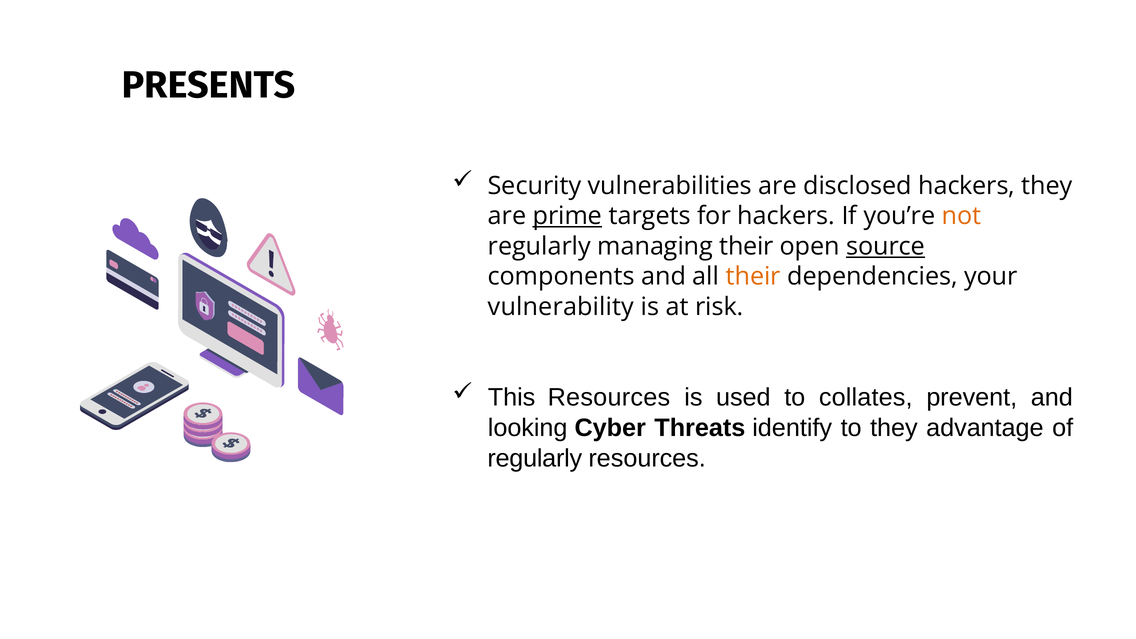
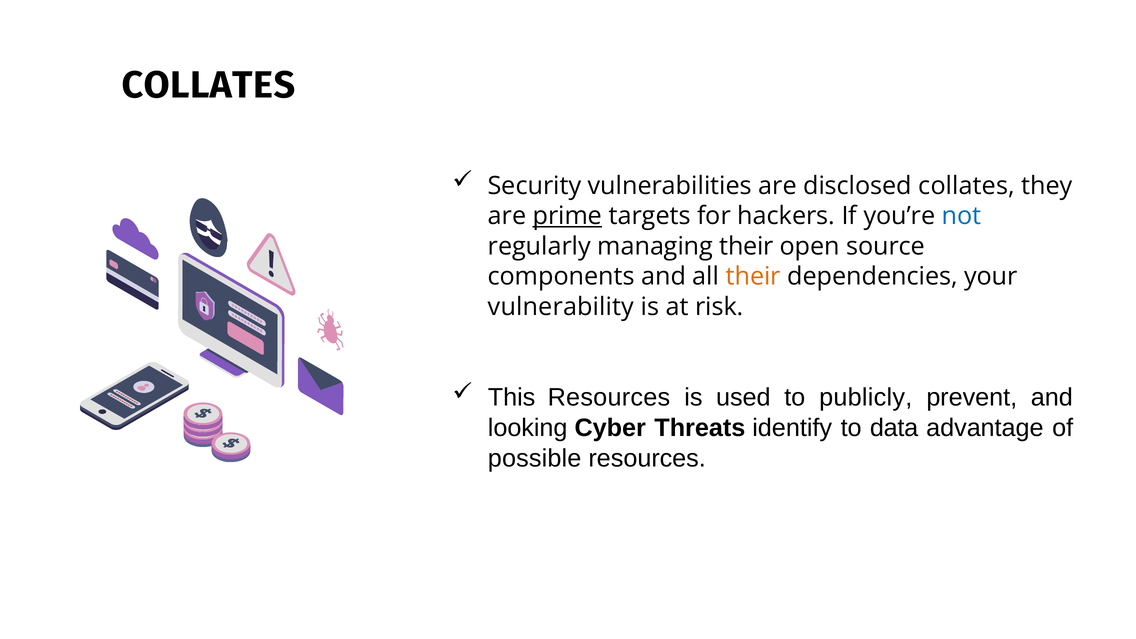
PRESENTS: PRESENTS -> COLLATES (208, 85)
disclosed hackers: hackers -> collates (967, 186)
not colour: orange -> blue (962, 216)
source underline: present -> none (886, 246)
collates: collates -> publicly (866, 398)
to they: they -> data (894, 428)
regularly: regularly -> possible (535, 458)
